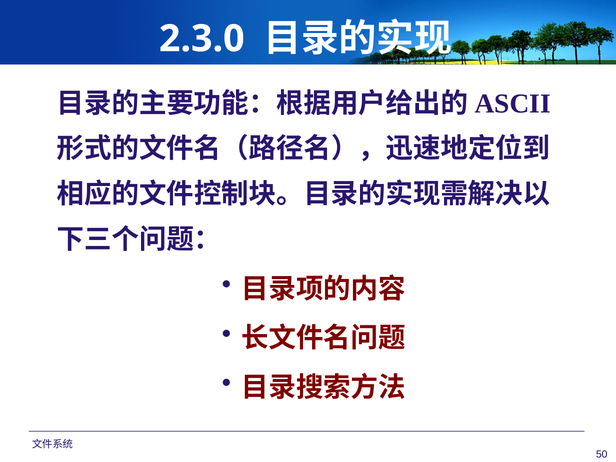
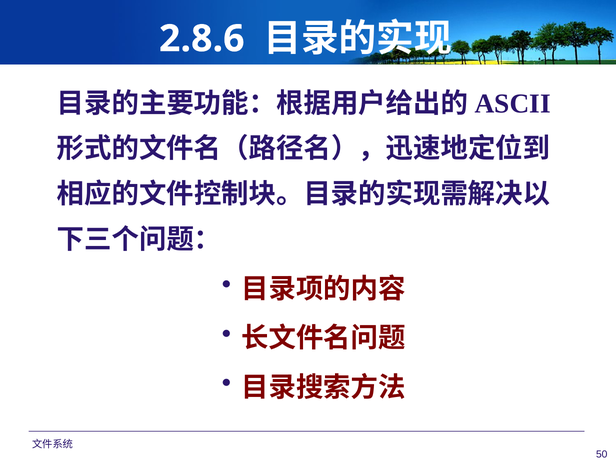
2.3.0: 2.3.0 -> 2.8.6 (202, 39)
